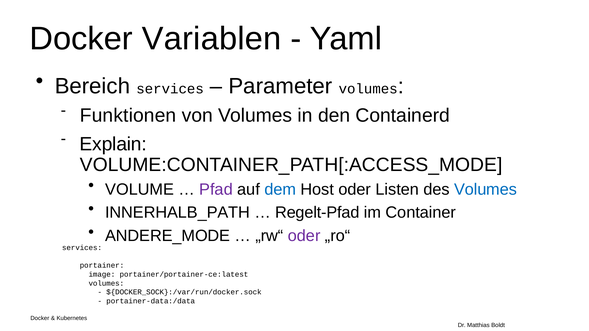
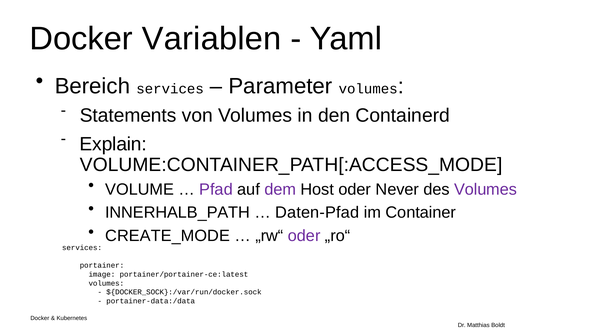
Funktionen: Funktionen -> Statements (128, 116)
dem colour: blue -> purple (280, 189)
Listen: Listen -> Never (397, 189)
Volumes colour: blue -> purple (486, 189)
Regelt-Pfad: Regelt-Pfad -> Daten-Pfad (317, 213)
ANDERE_MODE: ANDERE_MODE -> CREATE_MODE (168, 236)
